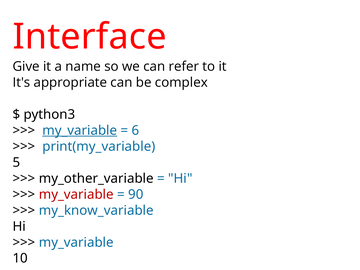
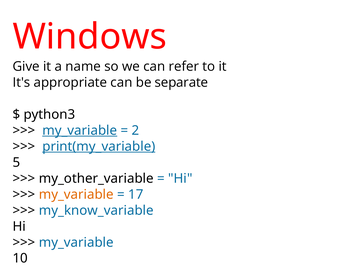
Interface: Interface -> Windows (90, 37)
complex: complex -> separate (181, 82)
6: 6 -> 2 (135, 130)
print(my_variable underline: none -> present (99, 146)
my_variable colour: red -> orange (76, 194)
90: 90 -> 17 (136, 194)
